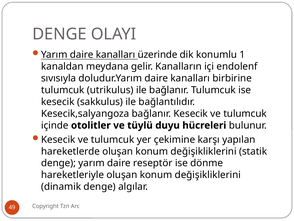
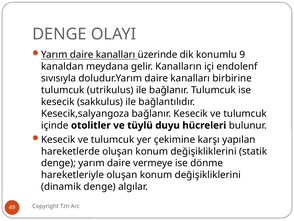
1: 1 -> 9 (242, 55)
reseptör: reseptör -> vermeye (153, 163)
